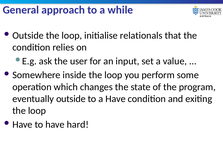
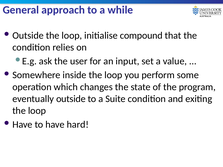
relationals: relationals -> compound (141, 35)
a Have: Have -> Suite (116, 99)
